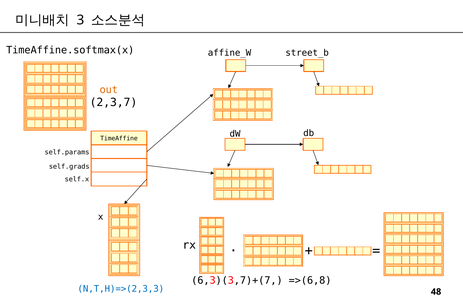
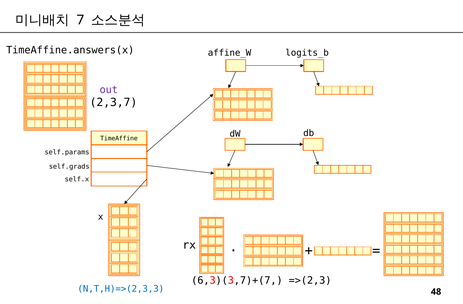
3: 3 -> 7 (80, 20)
TimeAffine.softmax(x: TimeAffine.softmax(x -> TimeAffine.answers(x (70, 50)
street_b: street_b -> logits_b (307, 53)
out colour: orange -> purple (109, 90)
=>(6,8: =>(6,8 -> =>(2,3 (310, 280)
